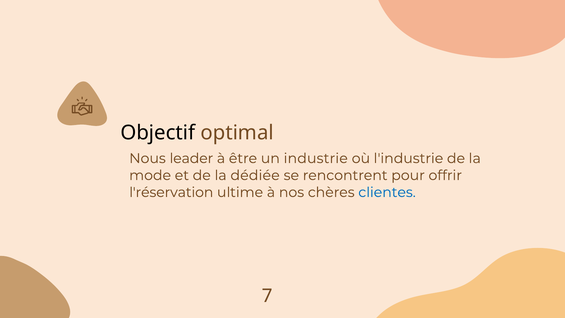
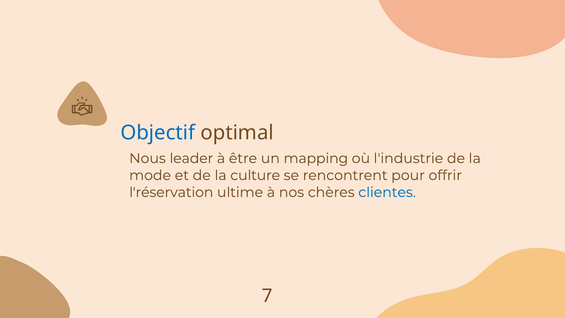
Objectif colour: black -> blue (158, 133)
industrie: industrie -> mapping (316, 158)
dédiée: dédiée -> culture (255, 175)
